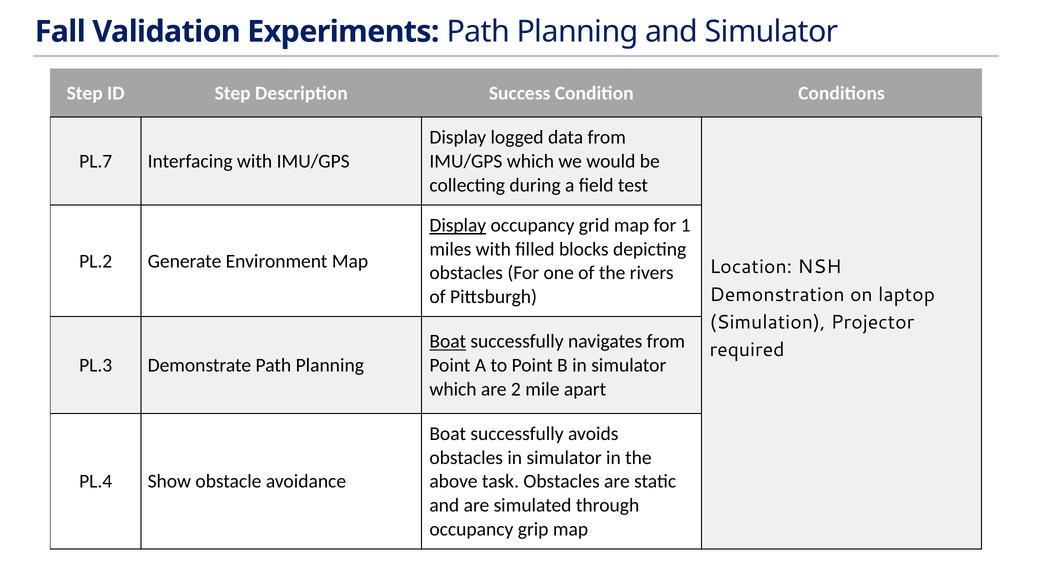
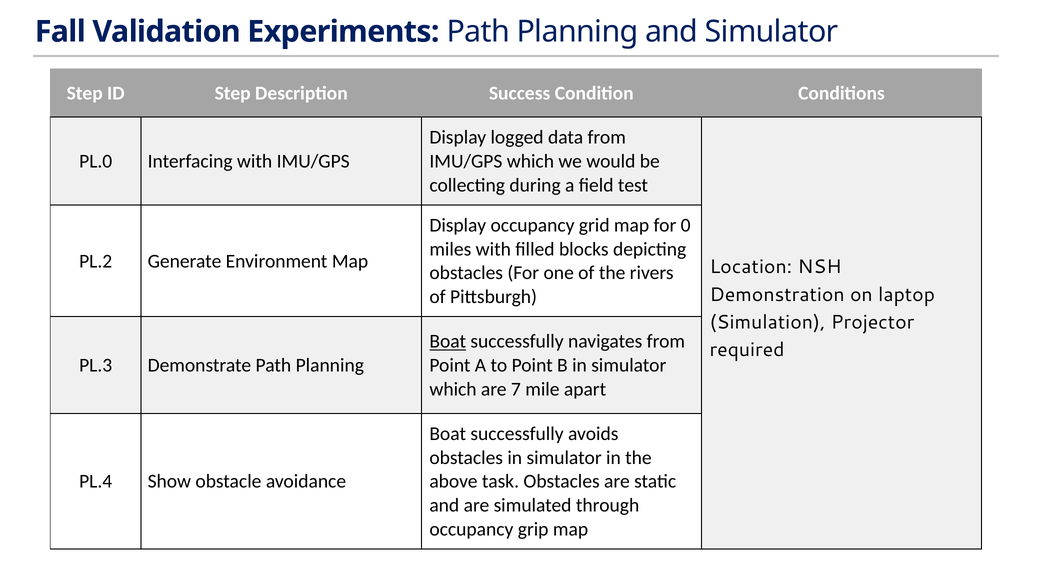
PL.7: PL.7 -> PL.0 (96, 161)
Display underline: present -> none (458, 225)
1: 1 -> 0 (686, 225)
2: 2 -> 7 (516, 389)
